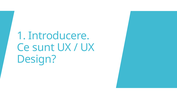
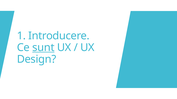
sunt underline: none -> present (43, 48)
